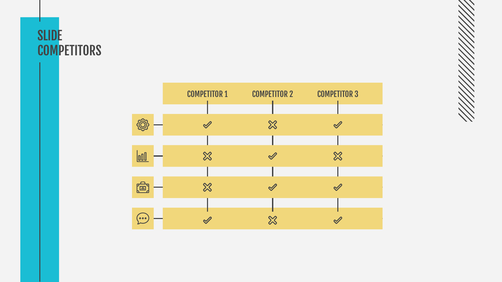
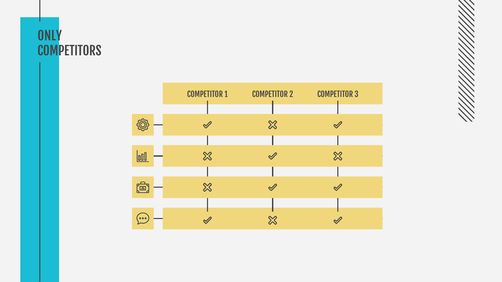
SLIDE: SLIDE -> ONLY (50, 36)
